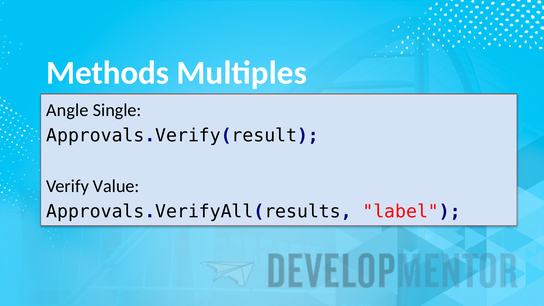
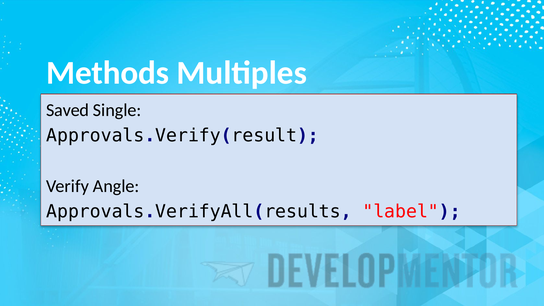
Angle: Angle -> Saved (68, 110)
Value: Value -> Angle (116, 186)
